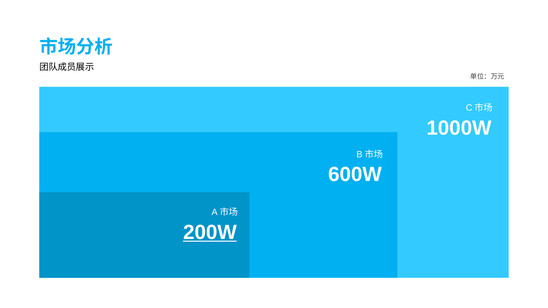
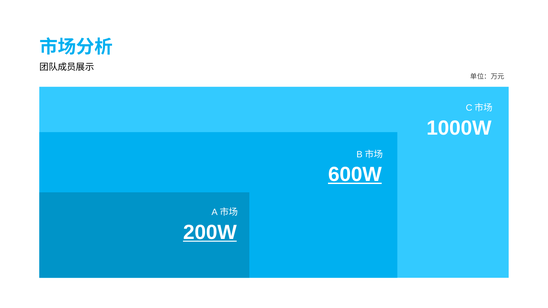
600W underline: none -> present (355, 175)
